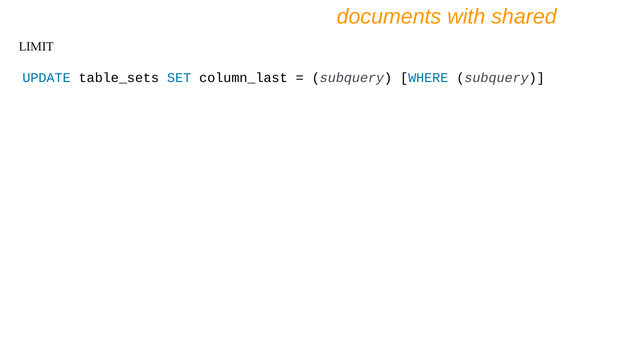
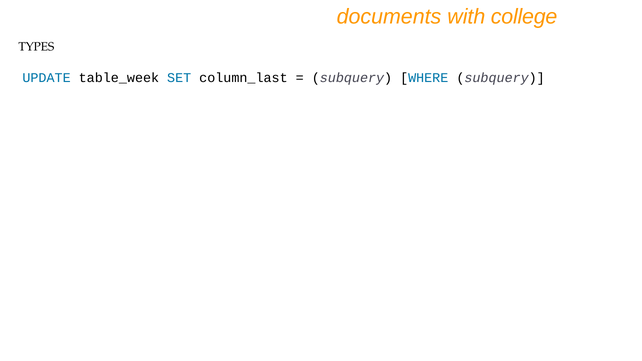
shared: shared -> college (524, 17)
LIMIT: LIMIT -> TYPES (36, 47)
table_sets: table_sets -> table_week (119, 78)
